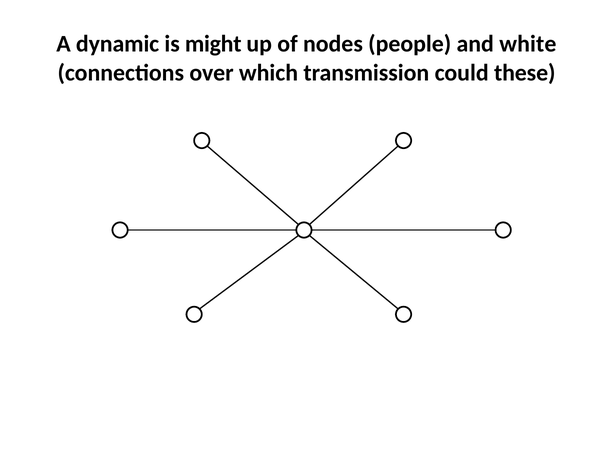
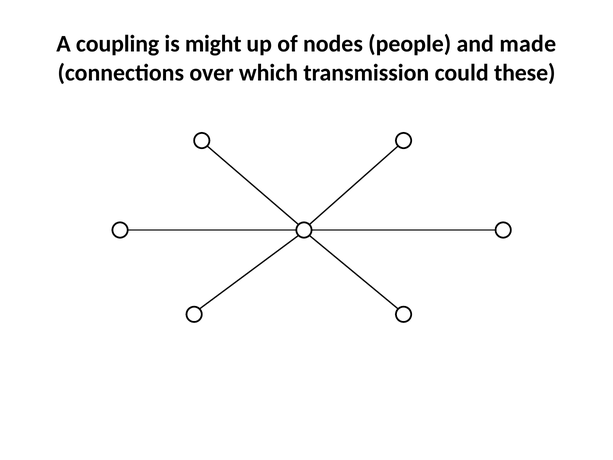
dynamic: dynamic -> coupling (118, 44)
white: white -> made (528, 44)
